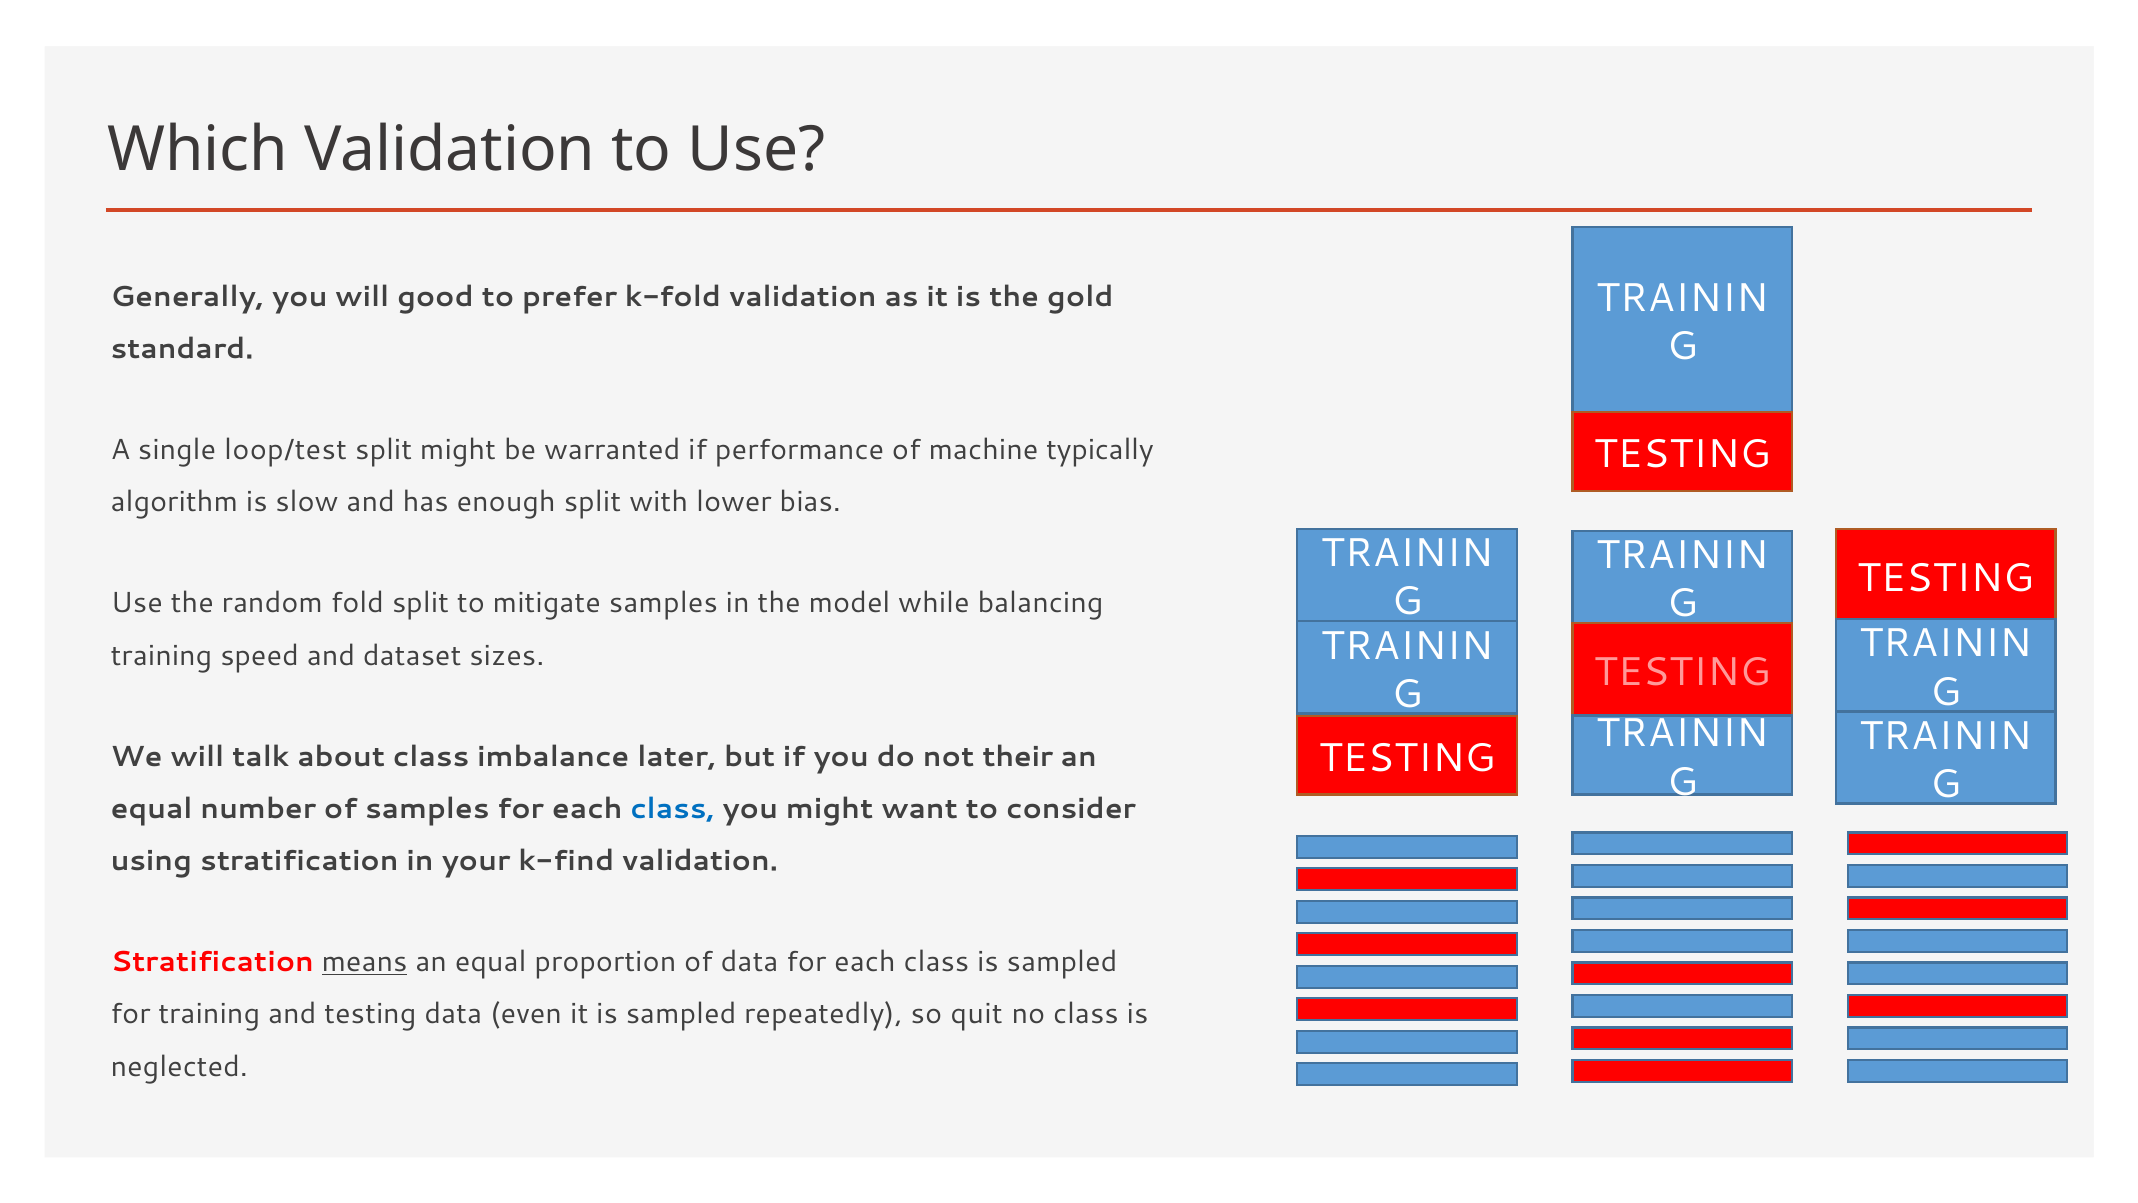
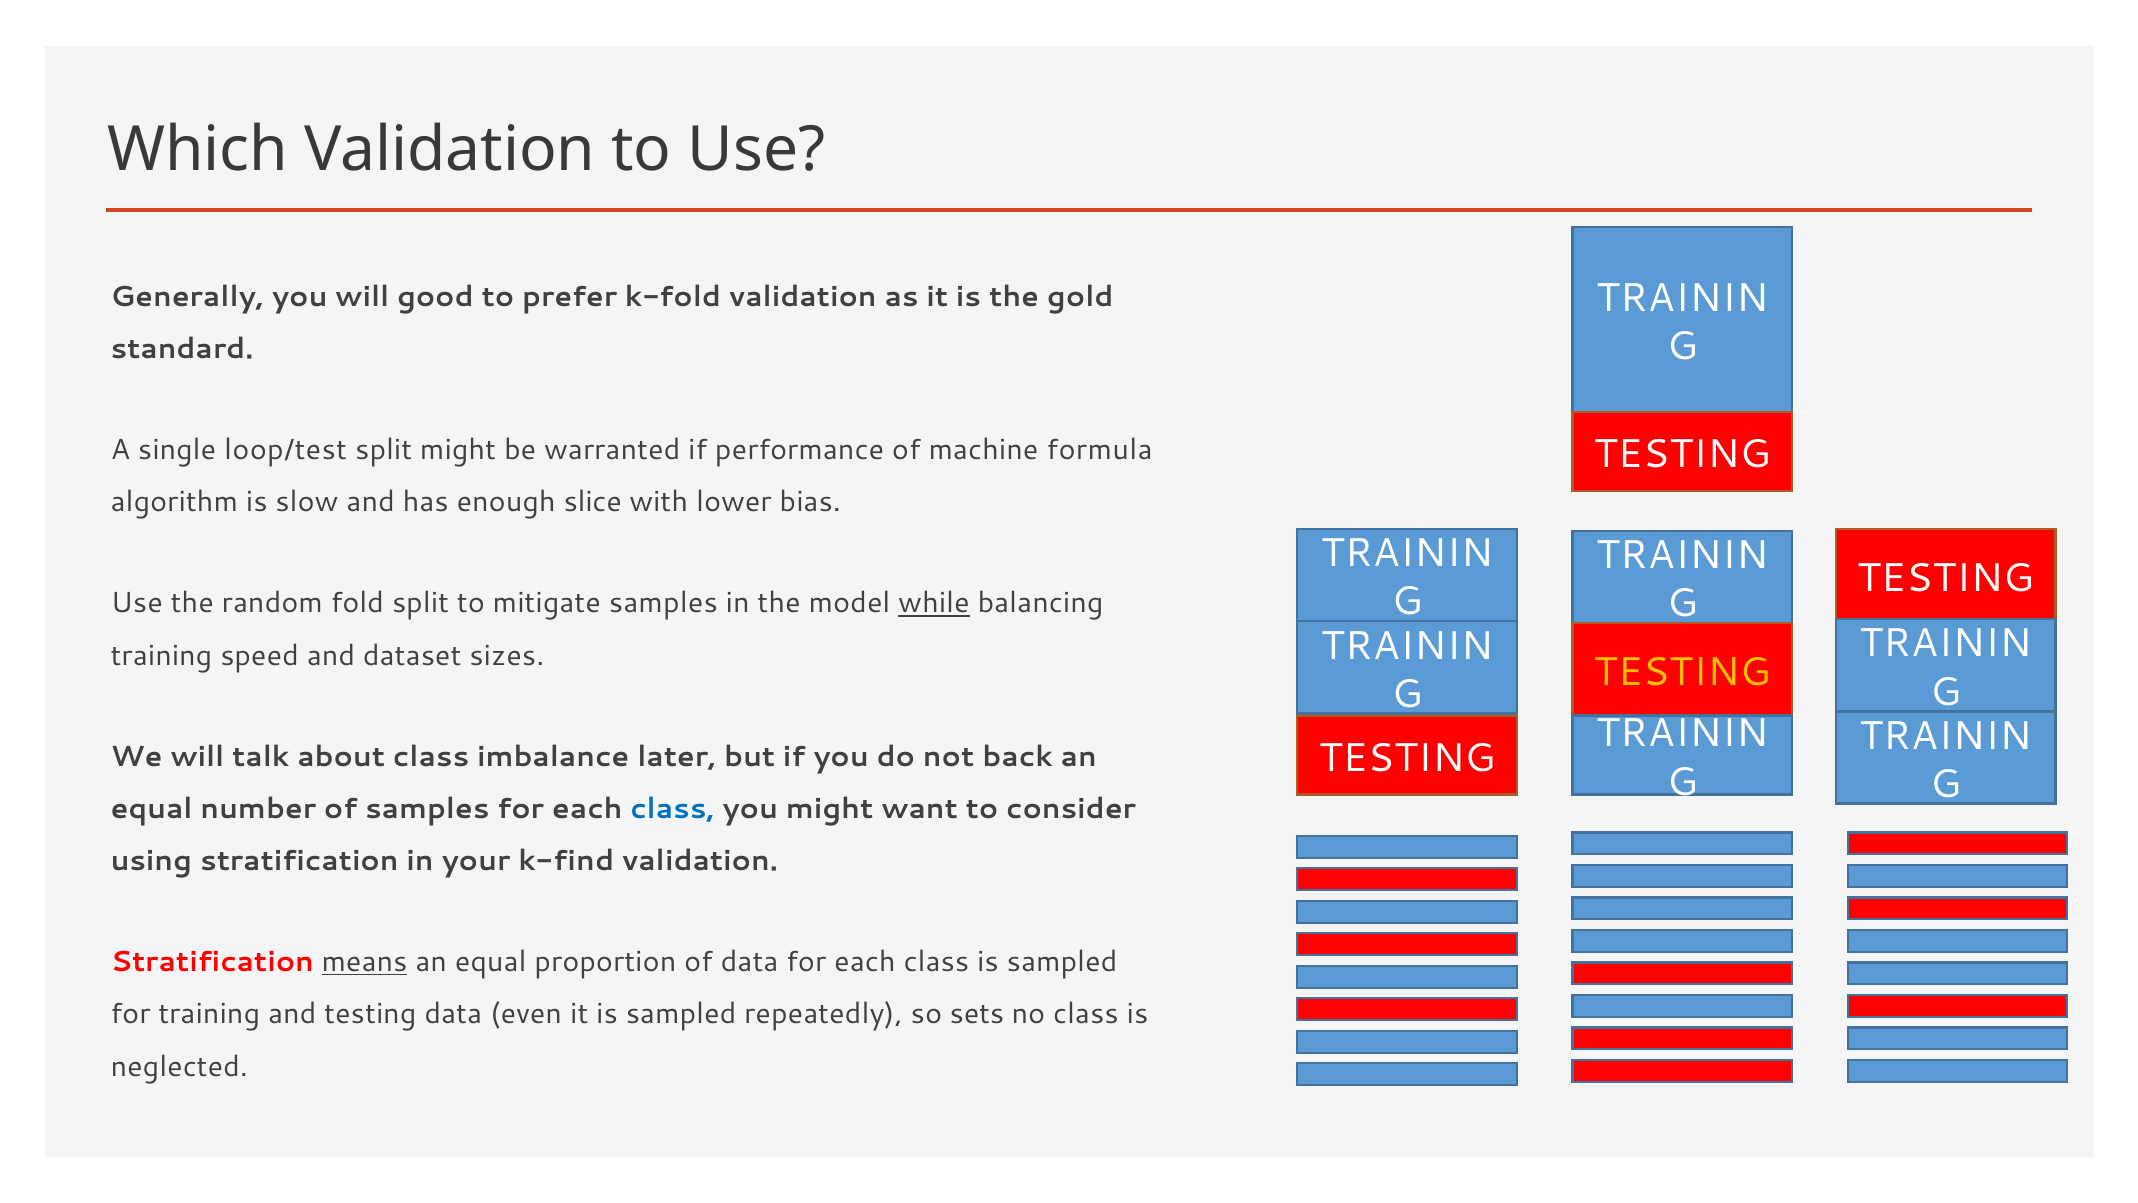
typically: typically -> formula (1100, 450)
enough split: split -> slice (593, 502)
while underline: none -> present (934, 603)
TESTING colour: pink -> yellow (1682, 672)
their: their -> back (1018, 756)
quit: quit -> sets (977, 1014)
